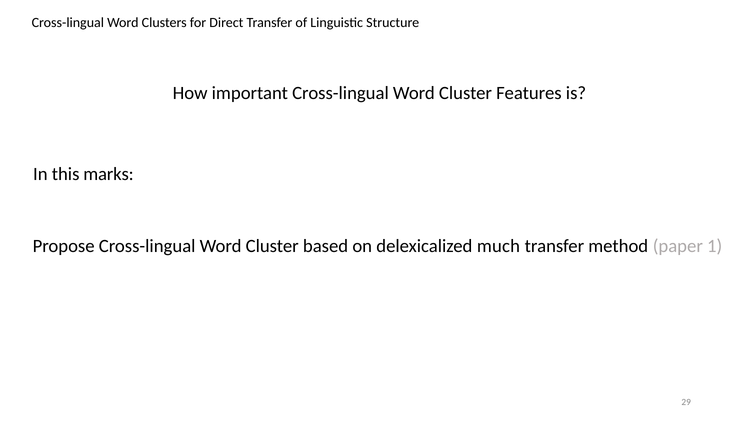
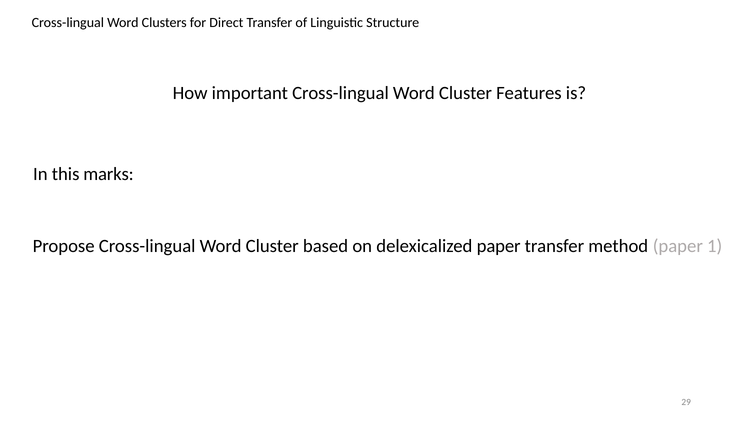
delexicalized much: much -> paper (499, 246)
